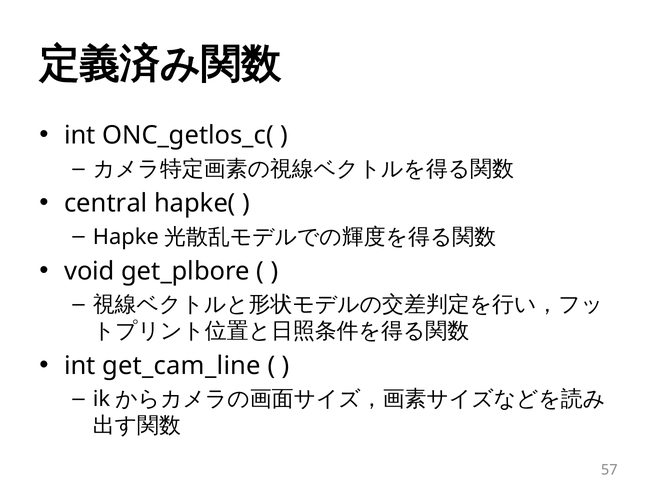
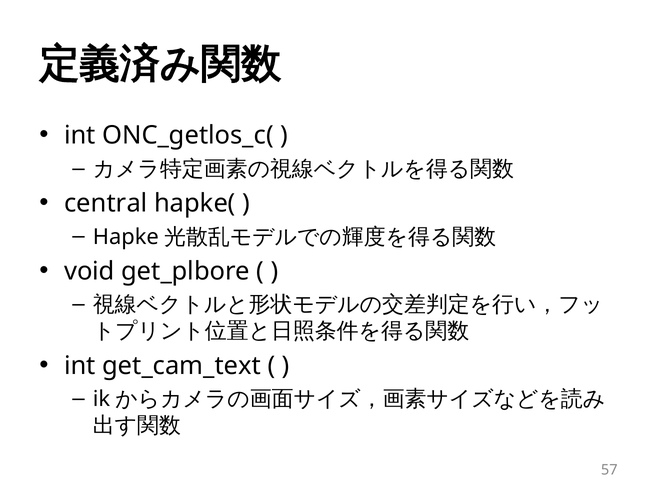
get_cam_line: get_cam_line -> get_cam_text (182, 365)
